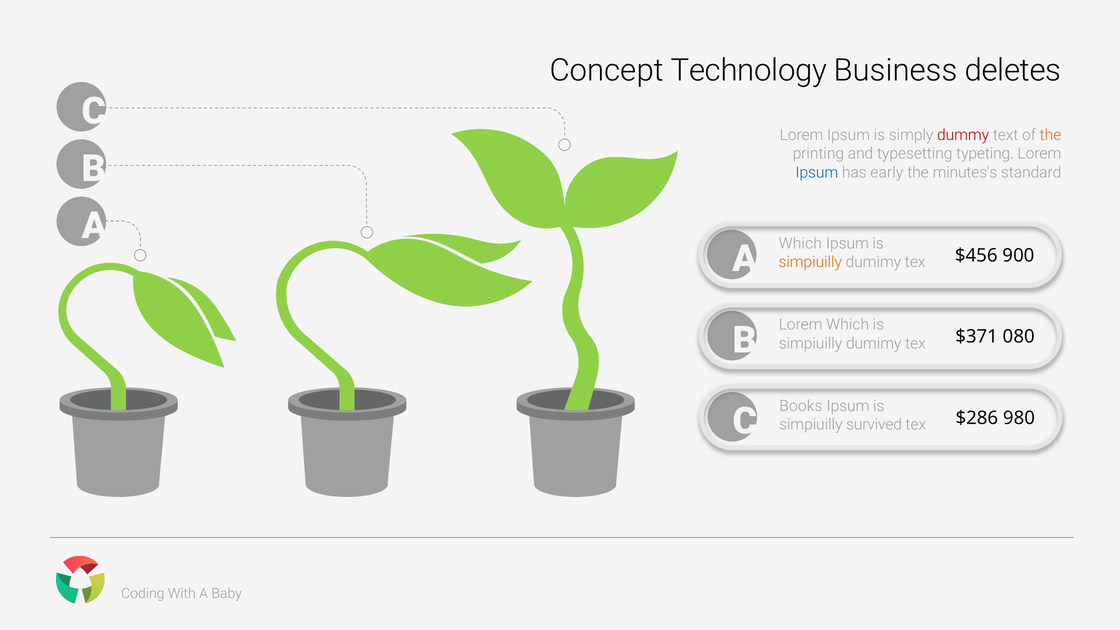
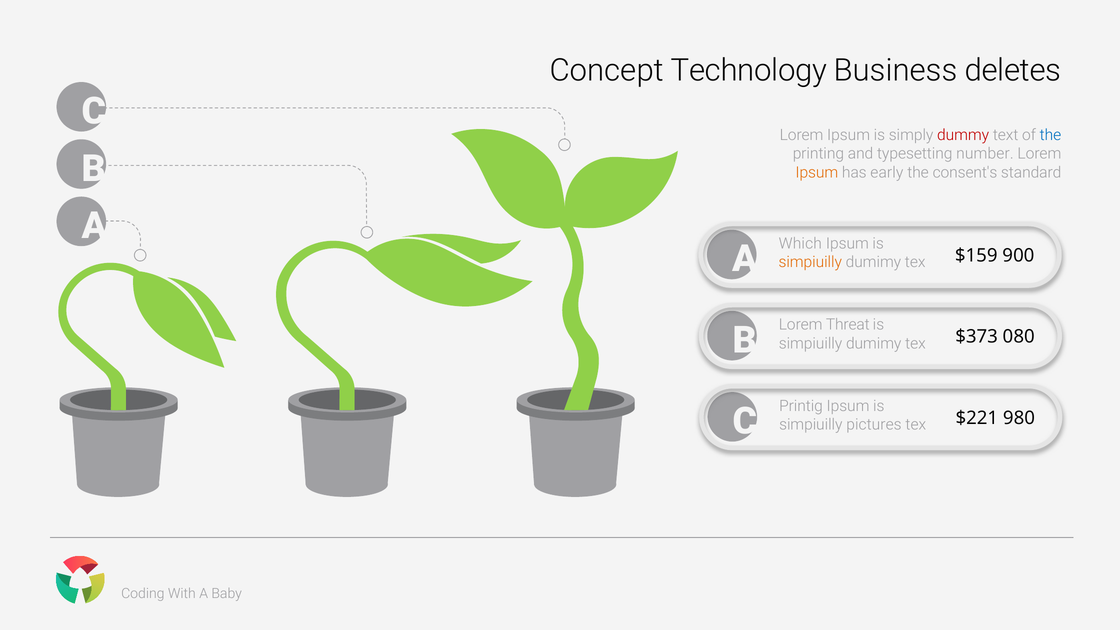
the colour: orange -> blue (1050, 135)
typeting: typeting -> number (985, 154)
Ipsum colour: blue -> orange (817, 173)
minutes's: minutes's -> consent's (965, 173)
$456: $456 -> $159 (976, 256)
Lorem Which: Which -> Threat (848, 325)
$371: $371 -> $373 (977, 337)
Books: Books -> Printig (801, 406)
$286: $286 -> $221 (977, 418)
survived: survived -> pictures (874, 425)
